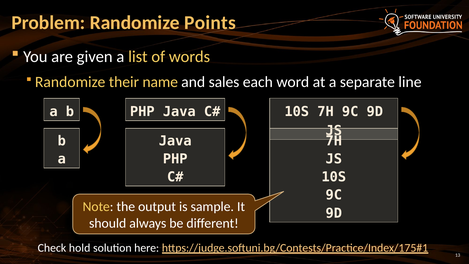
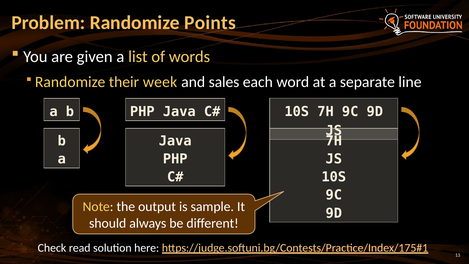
name: name -> week (160, 82)
hold: hold -> read (80, 248)
